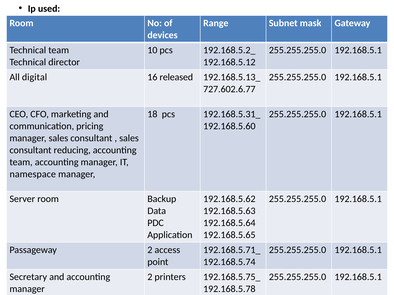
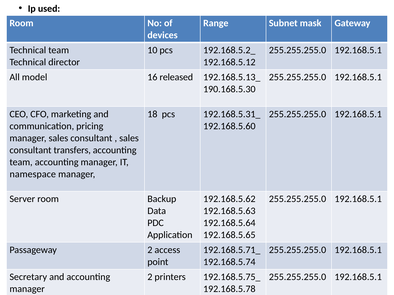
digital: digital -> model (35, 77)
727.602.6.77: 727.602.6.77 -> 190.168.5.30 (229, 89)
reducing: reducing -> transfers (72, 150)
